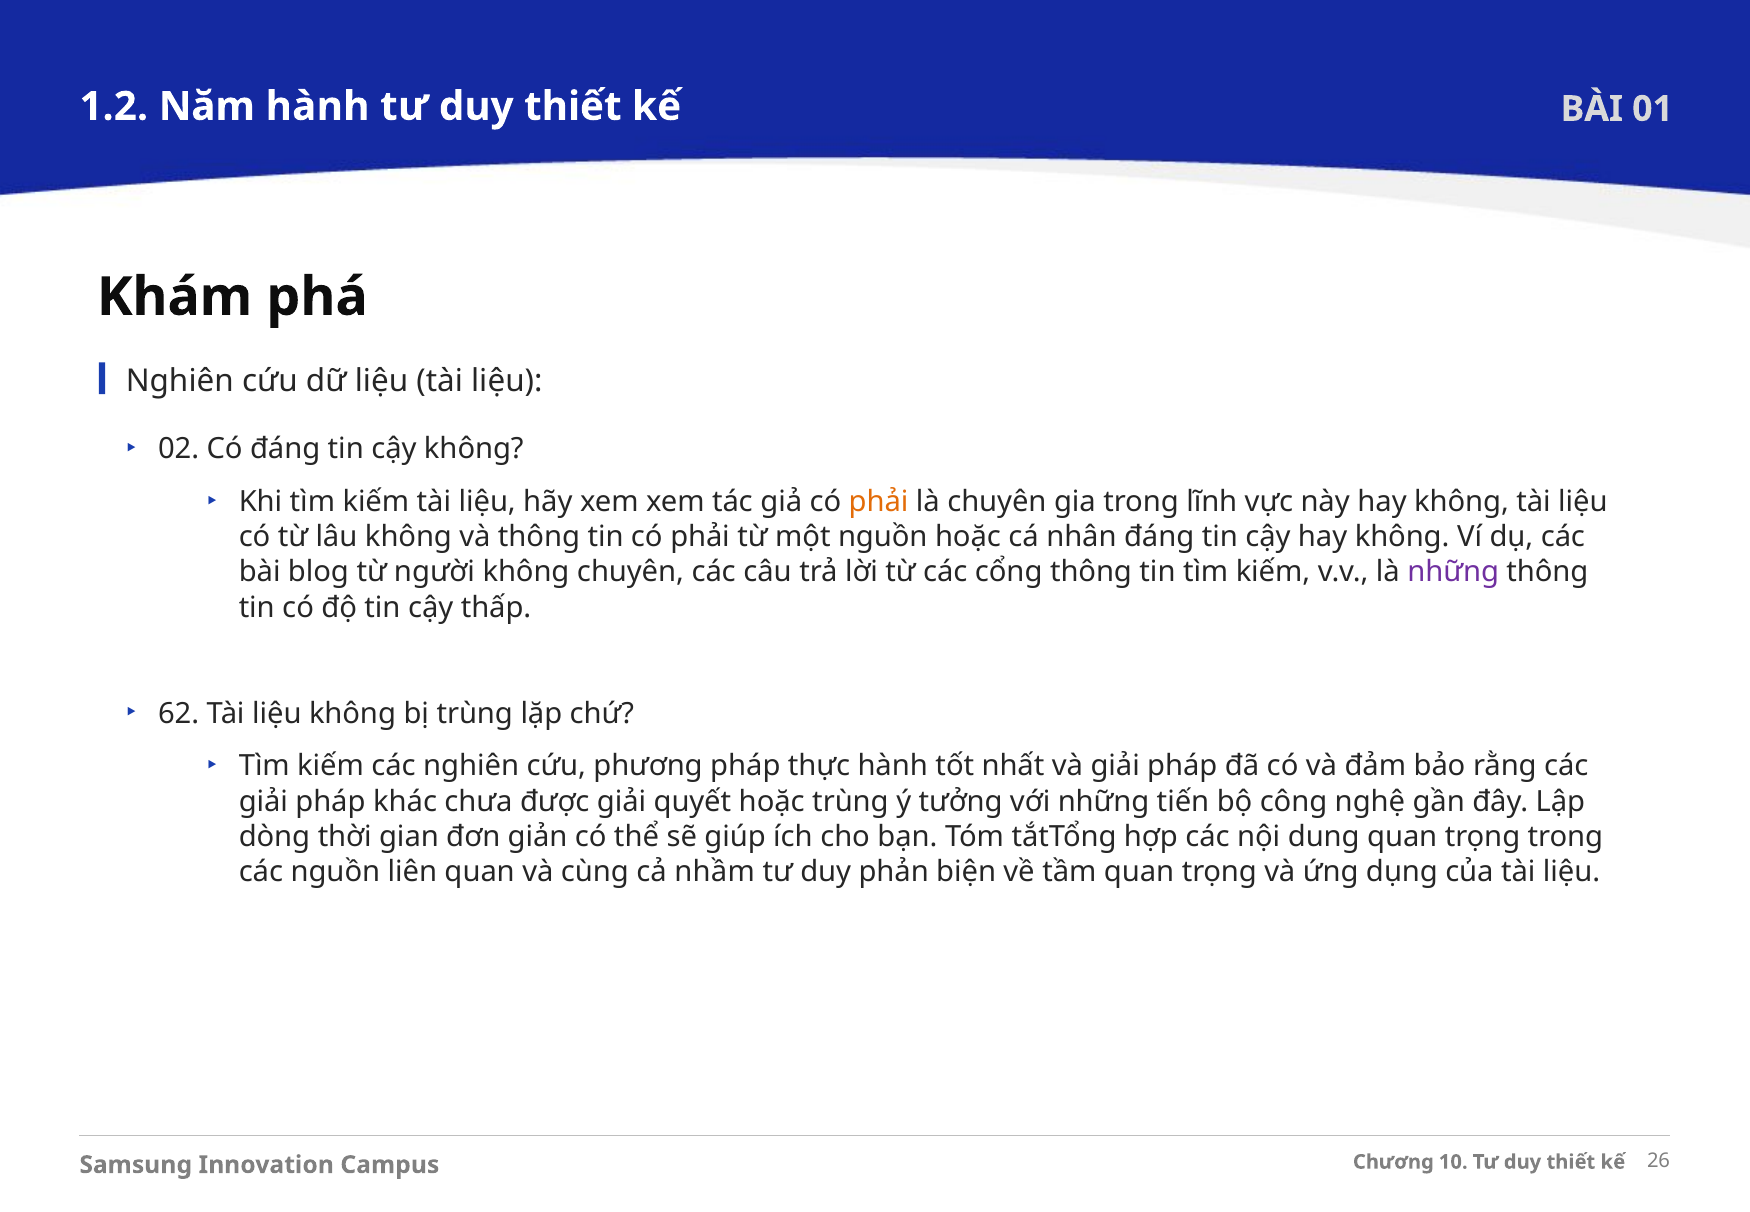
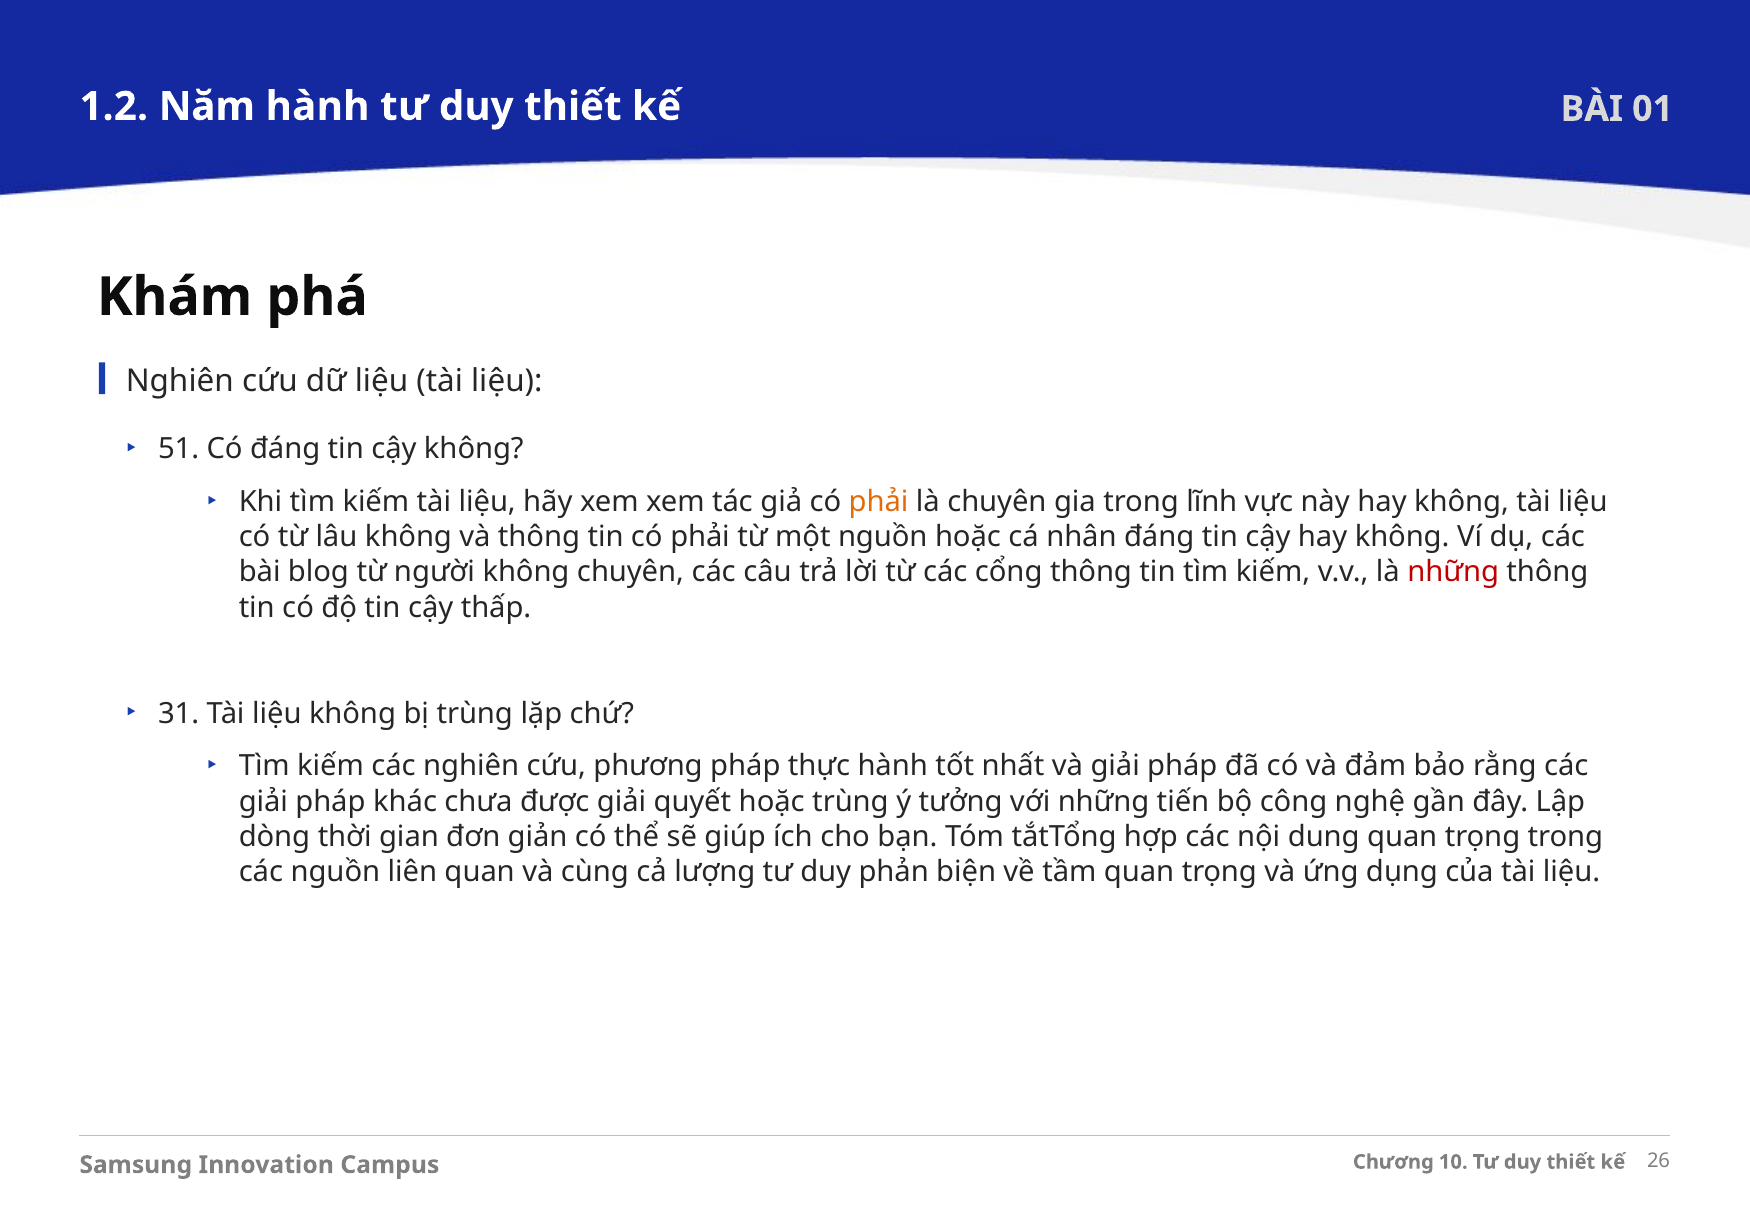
02: 02 -> 51 (179, 449)
những colour: purple -> red (1453, 572)
62: 62 -> 31 (179, 713)
nhầm: nhầm -> lượng (715, 871)
